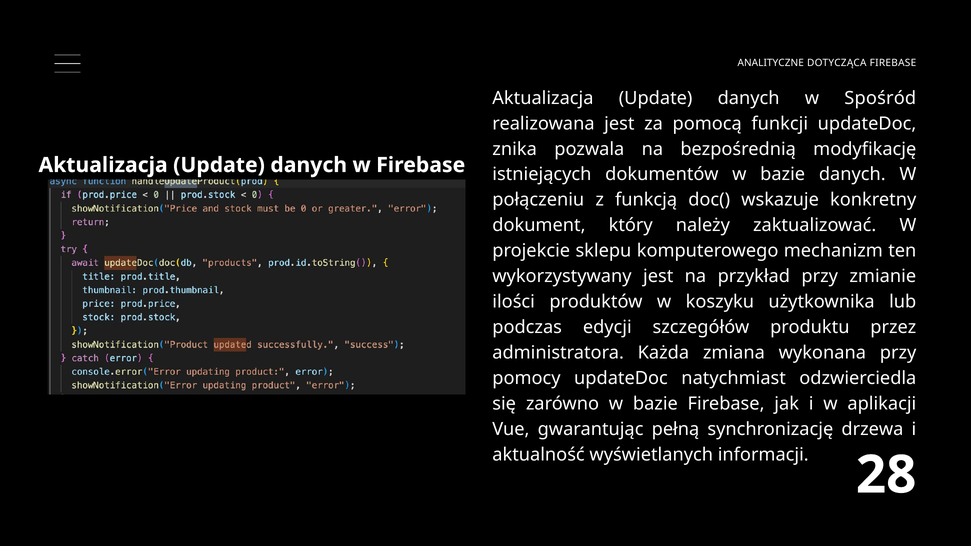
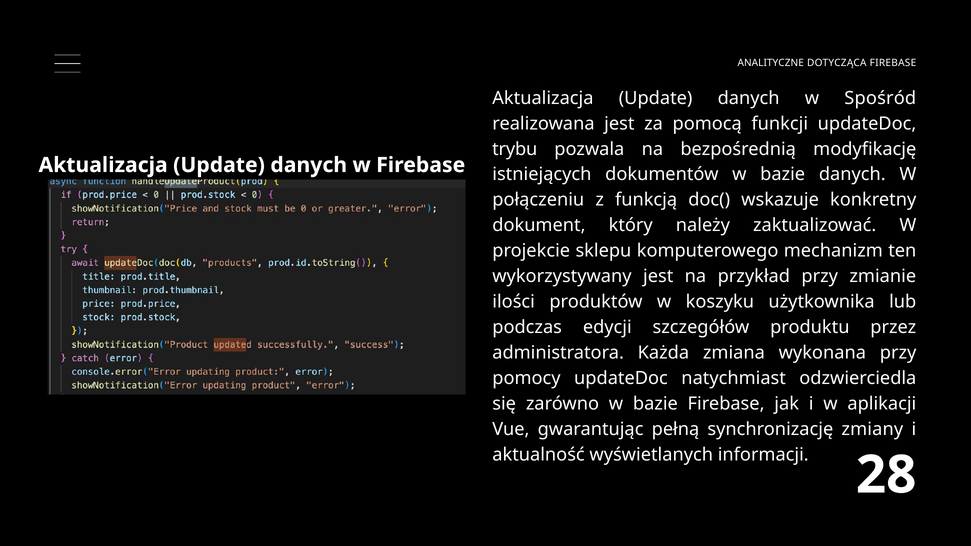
znika: znika -> trybu (515, 149)
drzewa: drzewa -> zmiany (872, 430)
